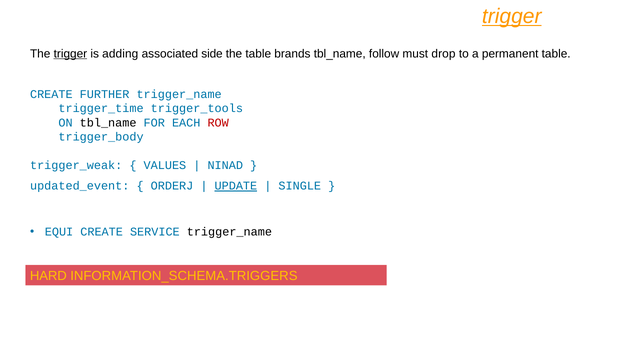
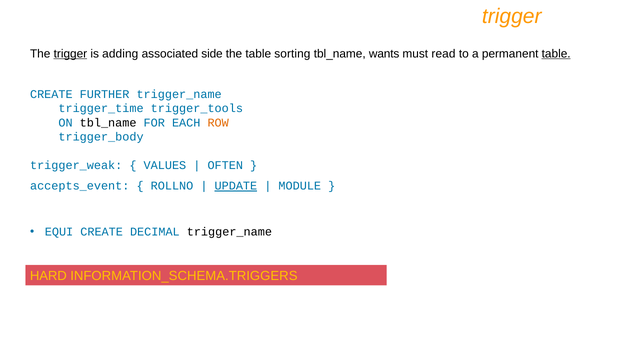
trigger underline: present -> none (512, 16)
brands: brands -> sorting (292, 54)
follow: follow -> wants (384, 54)
drop: drop -> read (443, 54)
table underline: none -> present (556, 54)
ROW colour: red -> orange (218, 123)
NINAD: NINAD -> OFTEN (225, 165)
updated_event: updated_event -> accepts_event (80, 186)
ORDERJ: ORDERJ -> ROLLNO (172, 186)
SINGLE: SINGLE -> MODULE (300, 186)
SERVICE: SERVICE -> DECIMAL (155, 232)
